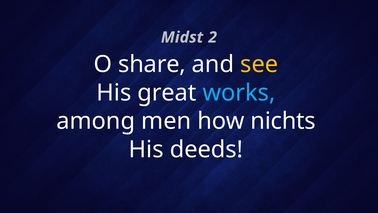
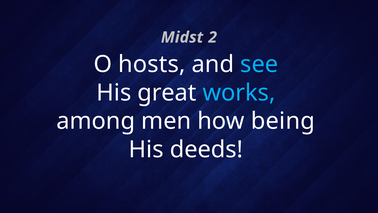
share: share -> hosts (152, 64)
see colour: yellow -> light blue (259, 64)
nichts: nichts -> being (283, 121)
